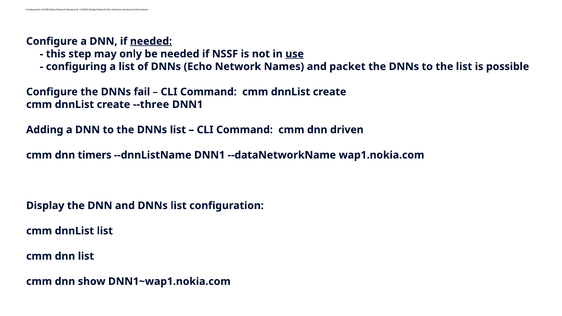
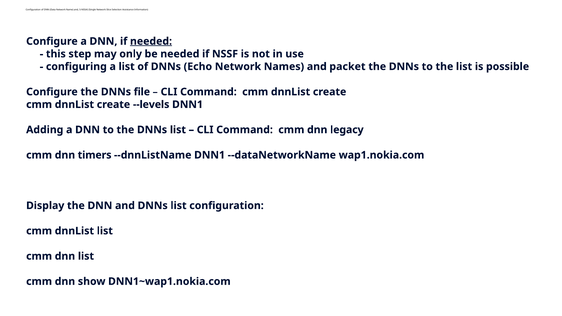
use underline: present -> none (295, 54)
fail: fail -> file (142, 92)
--three: --three -> --levels (151, 105)
driven: driven -> legacy (347, 130)
